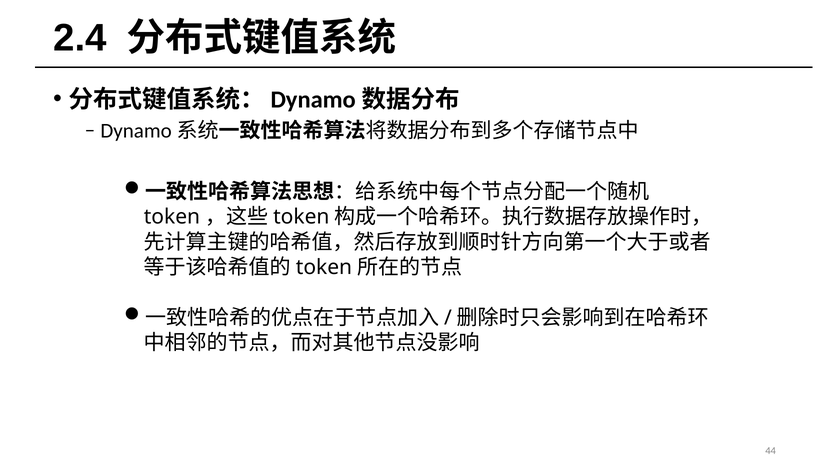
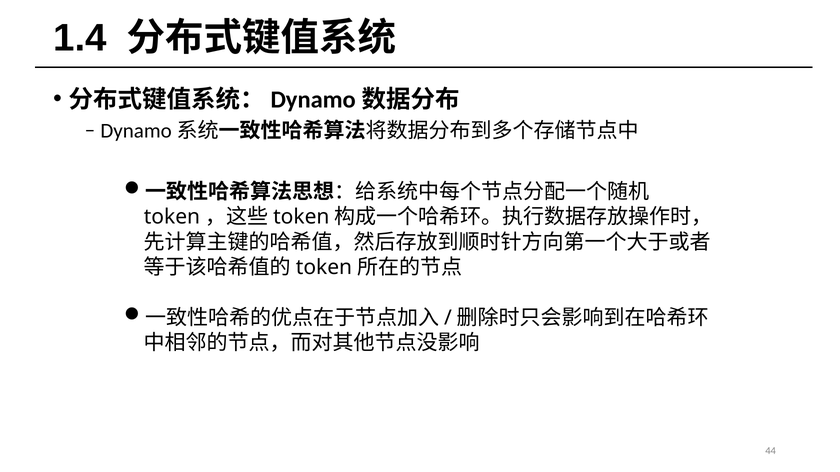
2.4: 2.4 -> 1.4 (80, 38)
